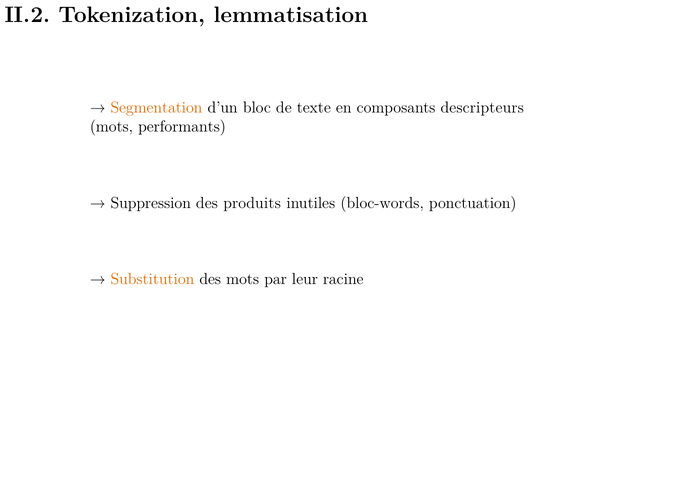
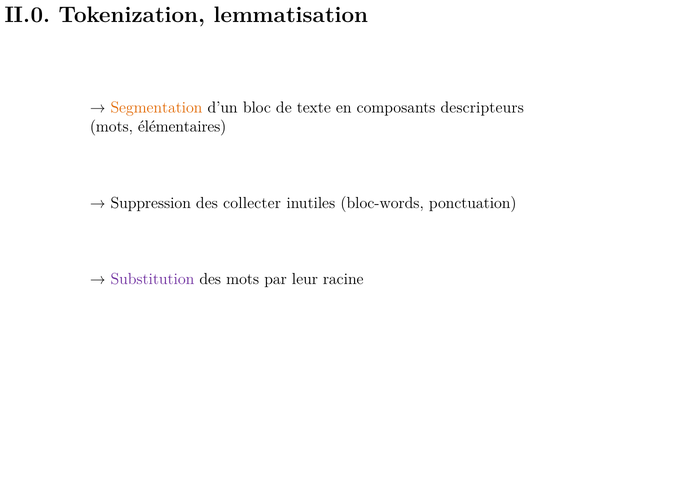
II.2: II.2 -> II.0 (27, 15)
performants: performants -> élémentaires (182, 127)
produits: produits -> collecter (252, 203)
Substitution colour: orange -> purple (152, 279)
